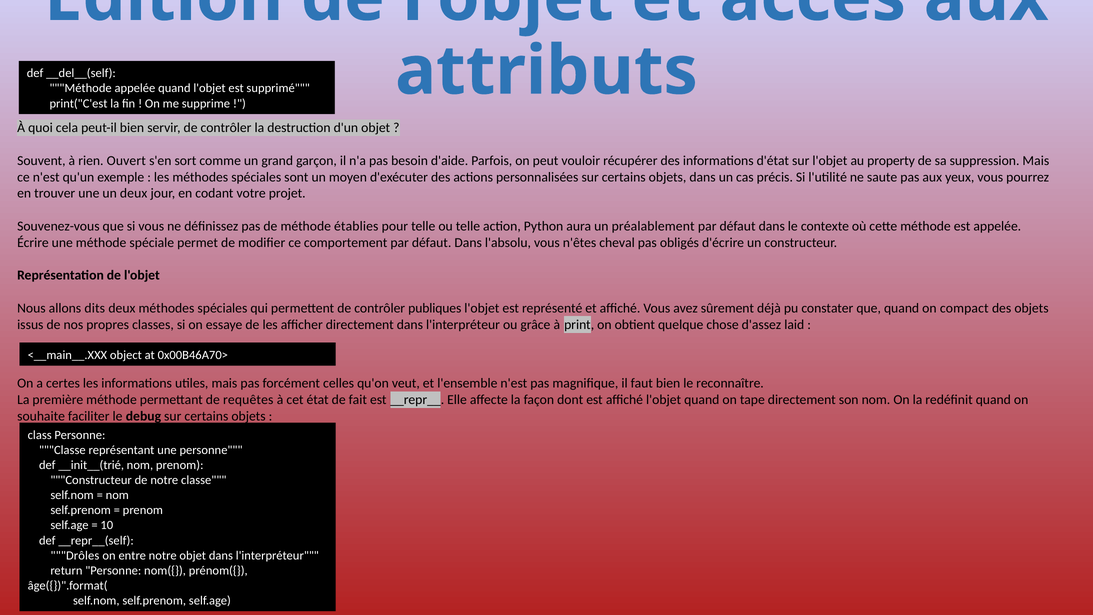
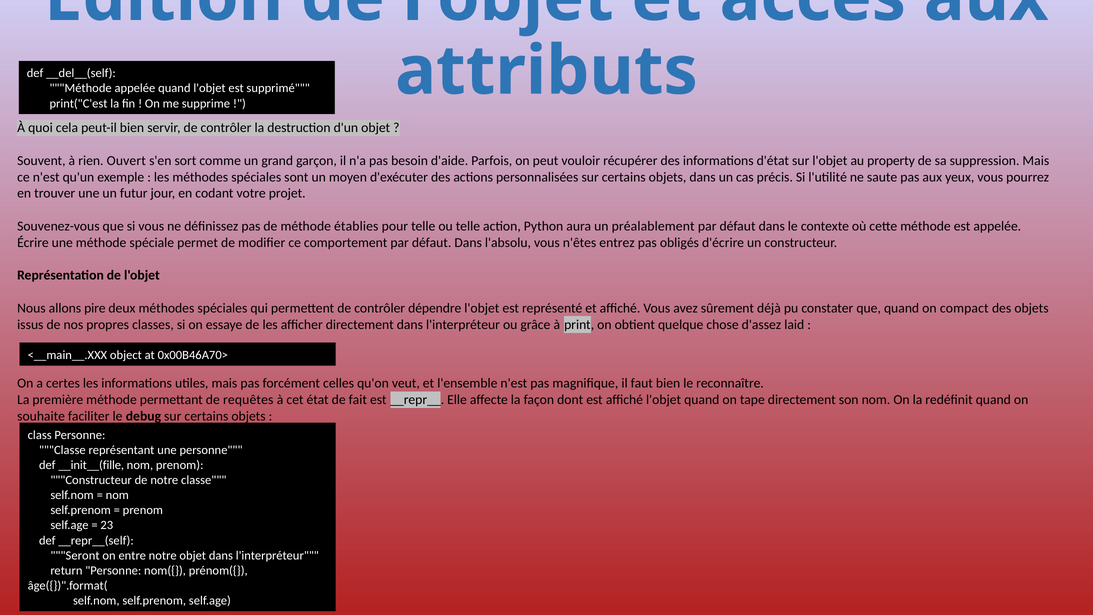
un deux: deux -> futur (134, 193)
cheval: cheval -> entrez (617, 243)
dits: dits -> pire (95, 308)
publiques: publiques -> dépendre (435, 308)
__init__(trié: __init__(trié -> __init__(fille (91, 465)
10: 10 -> 23 (107, 525)
Drôles: Drôles -> Seront (75, 555)
